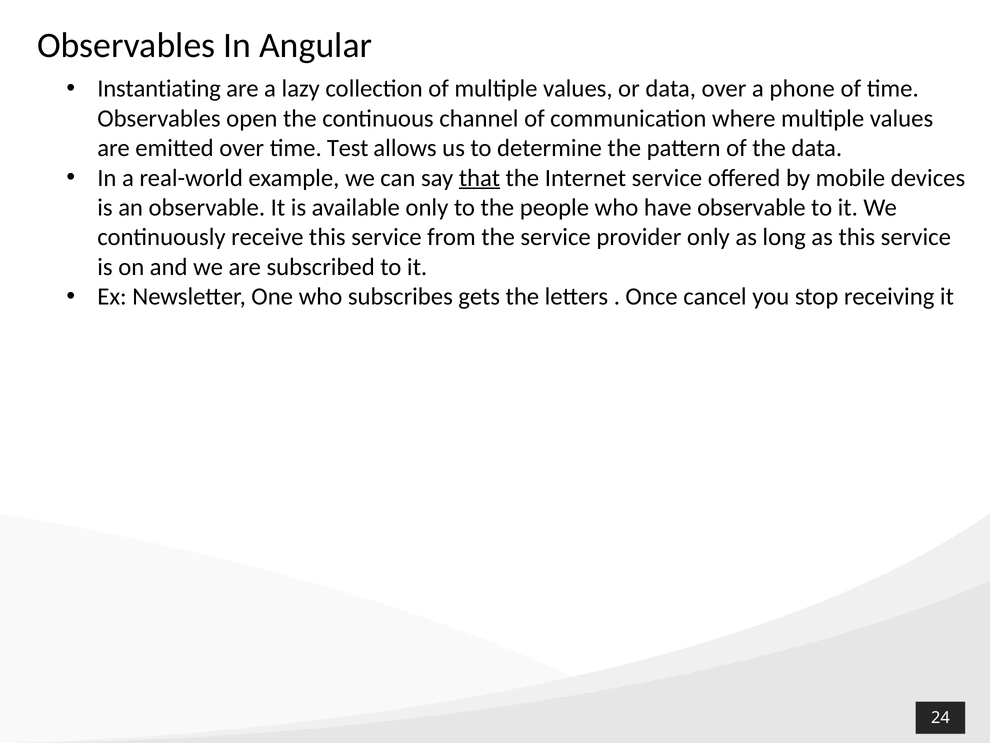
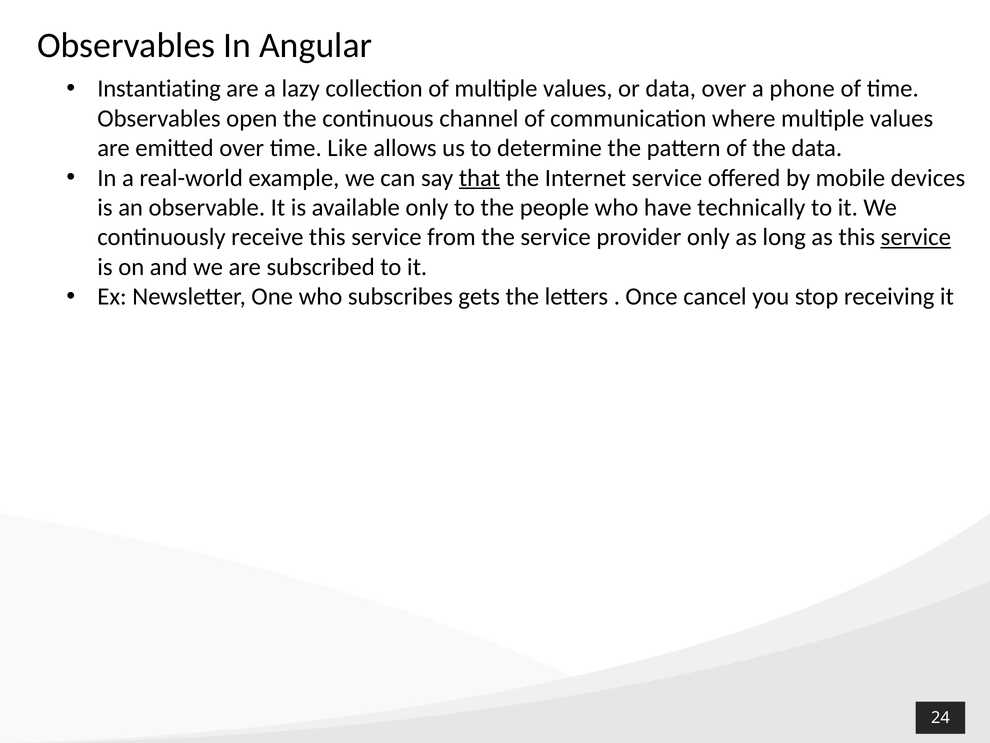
Test: Test -> Like (347, 148)
have observable: observable -> technically (751, 207)
service underline: none -> present (916, 237)
